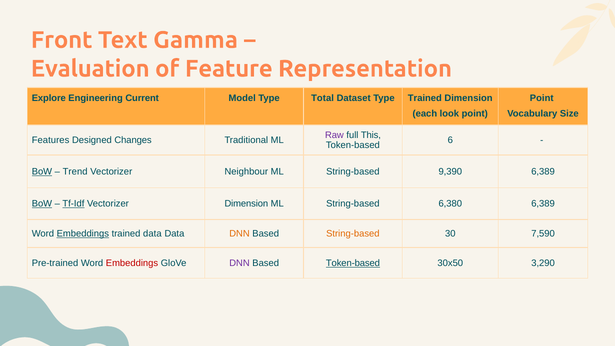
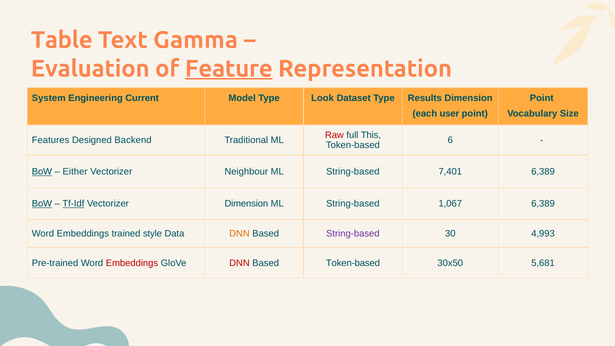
Front: Front -> Table (62, 40)
Feature underline: none -> present (229, 69)
Explore: Explore -> System (49, 98)
Total: Total -> Look (323, 98)
Type Trained: Trained -> Results (425, 98)
look: look -> user (449, 114)
Raw colour: purple -> red (334, 135)
Changes: Changes -> Backend (133, 140)
Trend: Trend -> Either (75, 172)
9,390: 9,390 -> 7,401 (450, 172)
6,380: 6,380 -> 1,067 (450, 204)
Embeddings underline: present -> none (83, 234)
trained data: data -> style (152, 234)
String-based colour: orange -> purple (353, 234)
7,590: 7,590 -> 4,993 (543, 234)
DNN colour: purple -> red (240, 263)
Token-based underline: present -> none (353, 263)
3,290: 3,290 -> 5,681 (543, 263)
